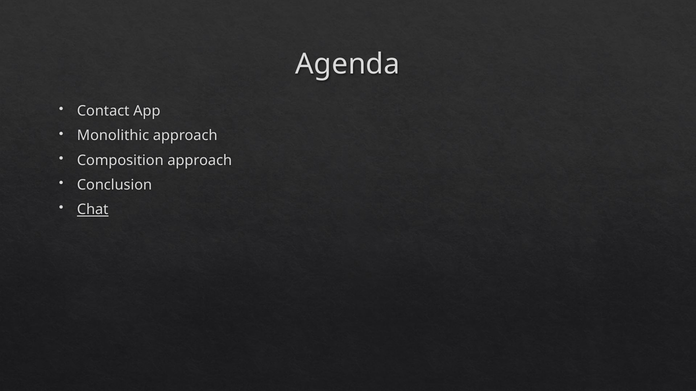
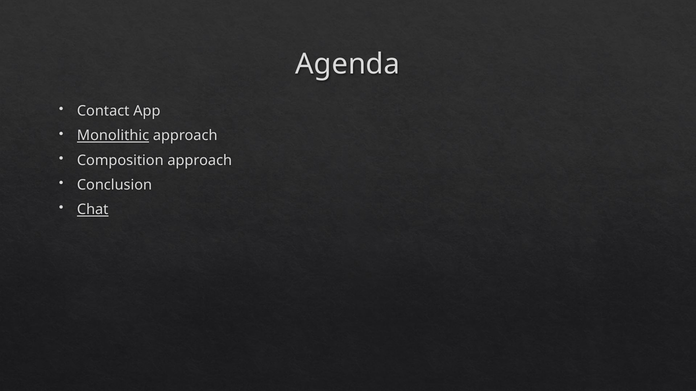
Monolithic underline: none -> present (113, 136)
